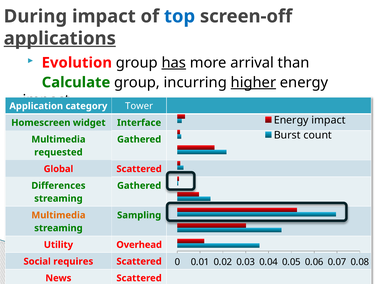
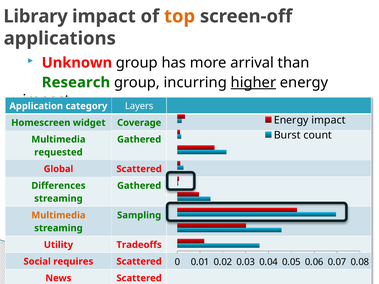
During: During -> Library (36, 16)
top colour: blue -> orange (180, 16)
applications underline: present -> none (60, 38)
Evolution: Evolution -> Unknown (77, 63)
has underline: present -> none (174, 63)
Calculate: Calculate -> Research (76, 83)
Tower: Tower -> Layers (139, 106)
Interface: Interface -> Coverage (139, 123)
Overhead: Overhead -> Tradeoffs (139, 245)
